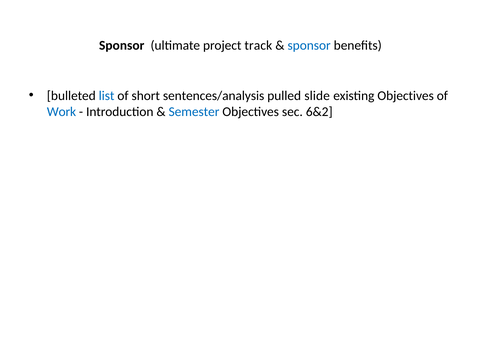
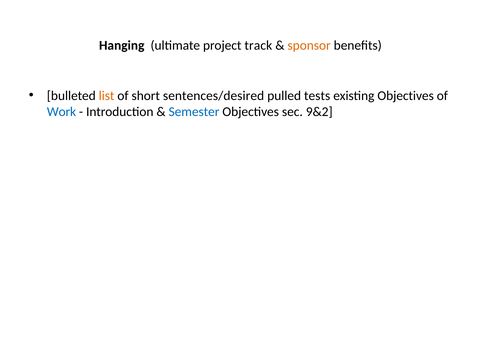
Sponsor: Sponsor -> Hanging (122, 45)
sponsor colour: blue -> orange (309, 45)
list colour: blue -> orange (107, 96)
sentences/analysis: sentences/analysis -> sentences/desired (214, 96)
slide: slide -> tests (317, 96)
6&2: 6&2 -> 9&2 (319, 112)
